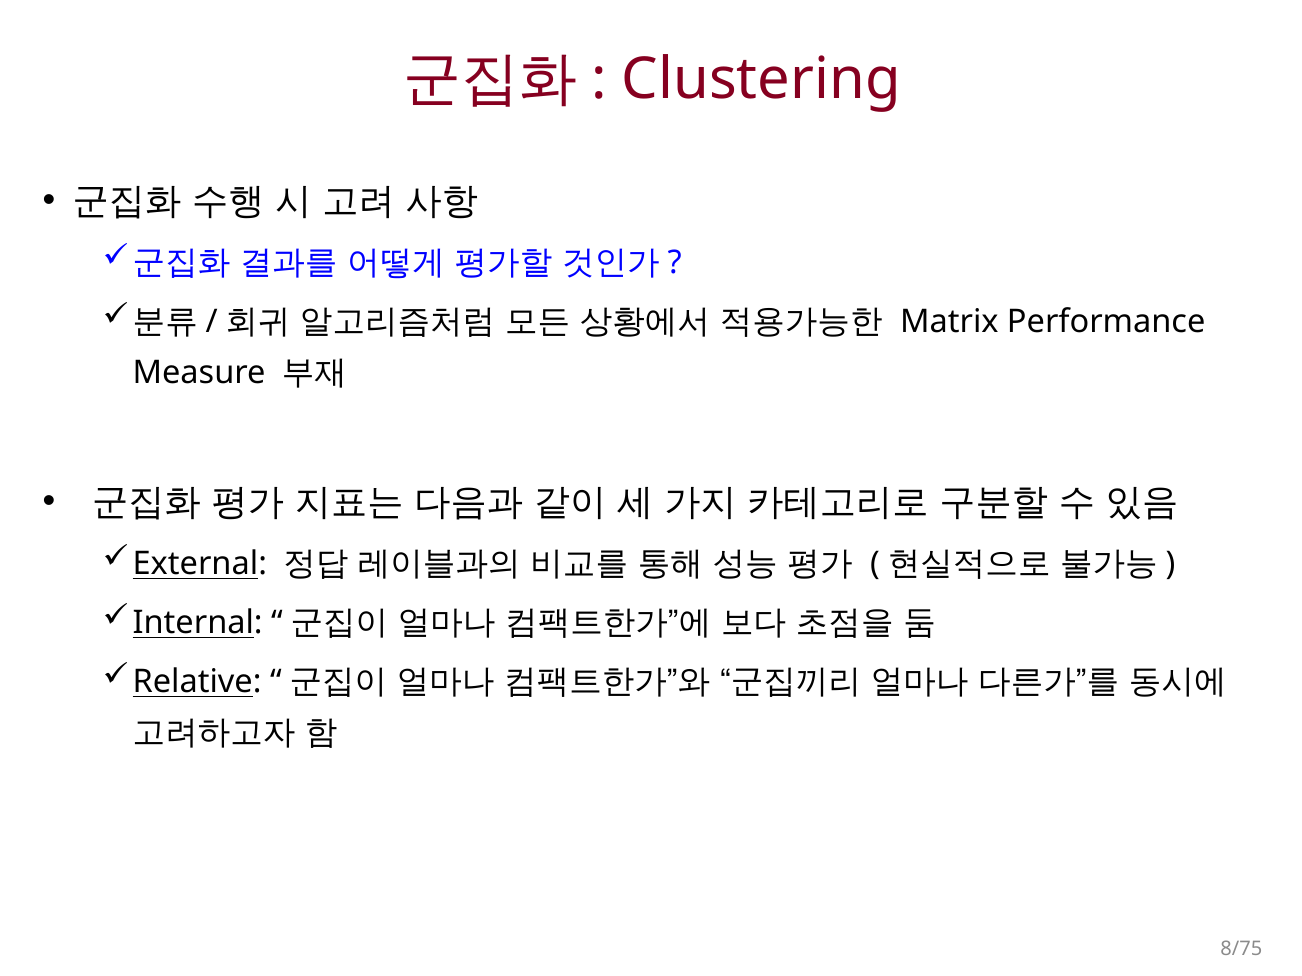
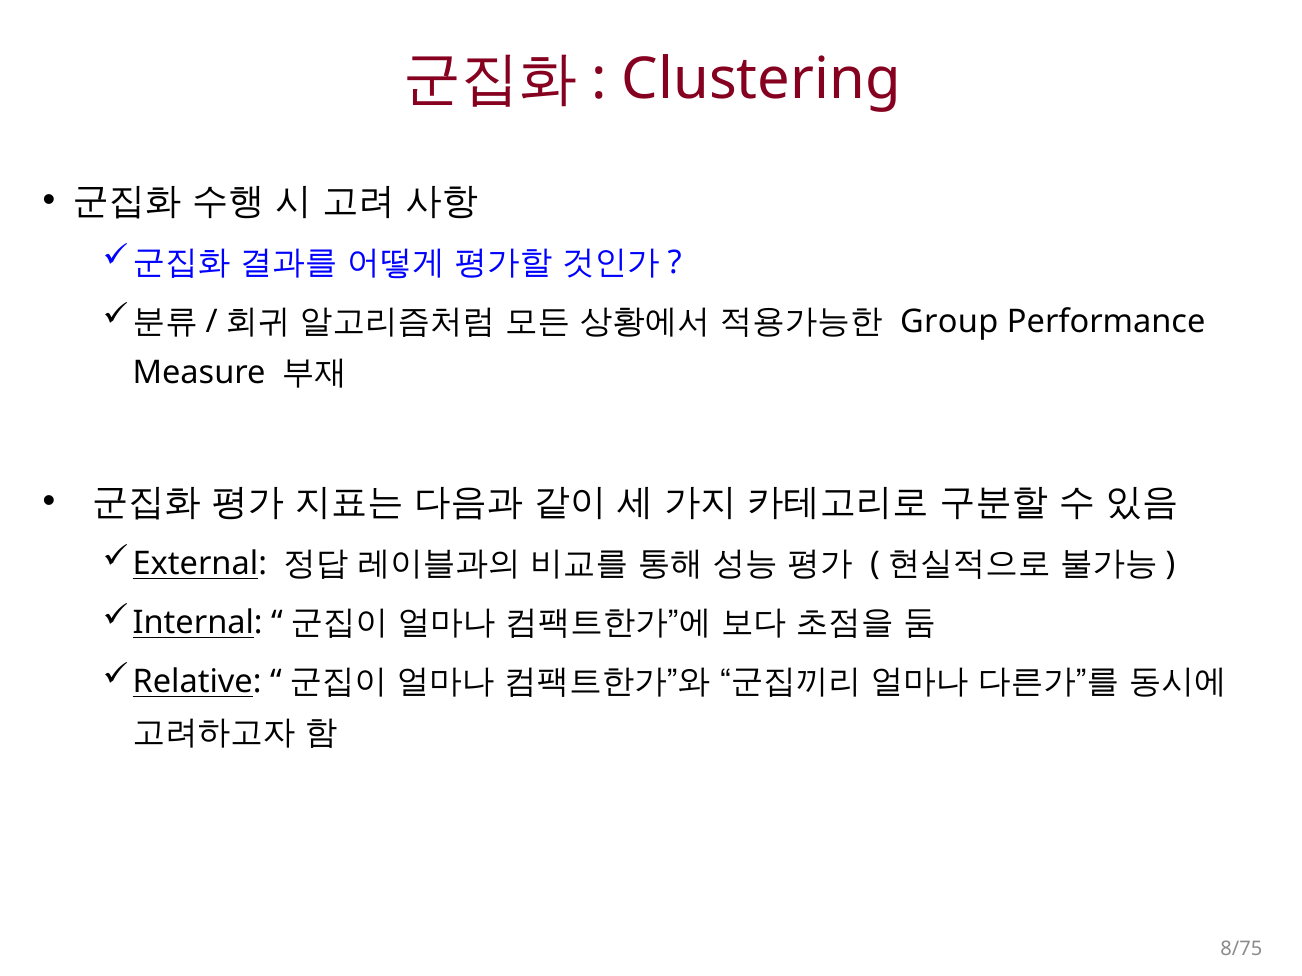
Matrix: Matrix -> Group (949, 322)
